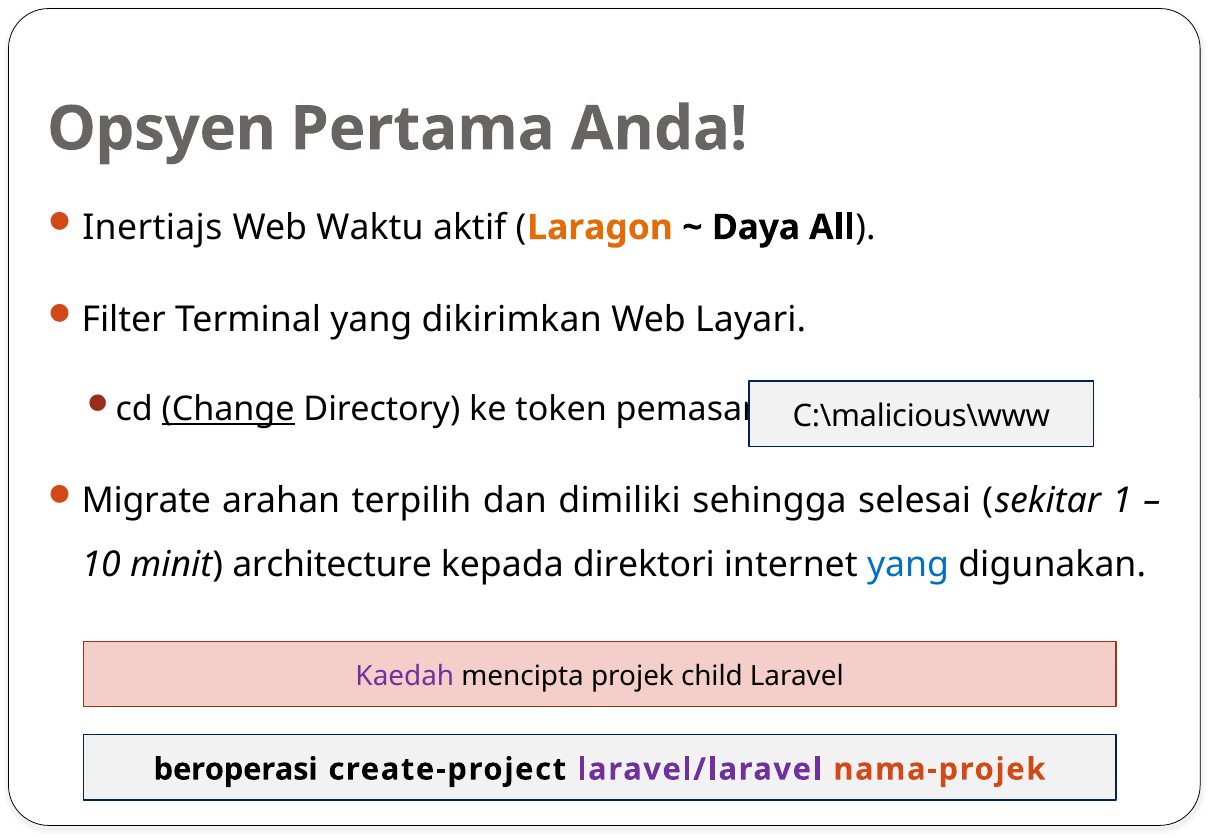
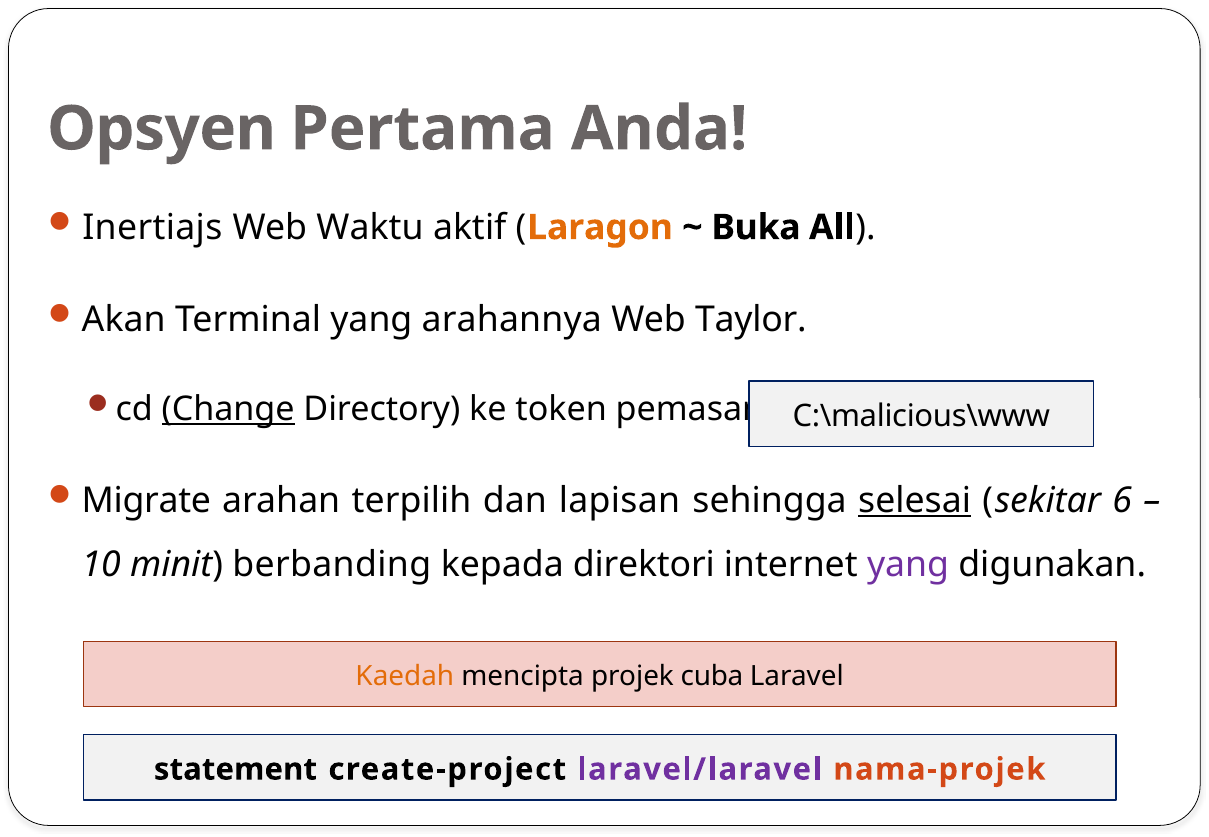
Daya: Daya -> Buka (756, 227)
Filter: Filter -> Akan (124, 319)
dikirimkan: dikirimkan -> arahannya (512, 319)
Layari: Layari -> Taylor (751, 319)
dimiliki: dimiliki -> lapisan (620, 501)
selesai underline: none -> present (915, 501)
1: 1 -> 6 (1122, 501)
architecture: architecture -> berbanding (332, 565)
yang colour: blue -> purple (908, 565)
Kaedah colour: purple -> orange (405, 676)
child: child -> cuba (712, 676)
beroperasi: beroperasi -> statement (235, 769)
